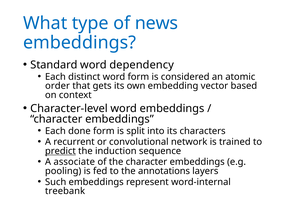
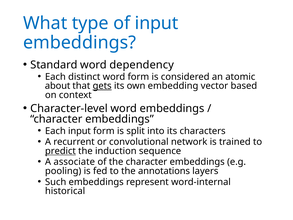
of news: news -> input (157, 23)
order: order -> about (58, 86)
gets underline: none -> present (102, 86)
Each done: done -> input (79, 131)
treebank: treebank -> historical (65, 191)
